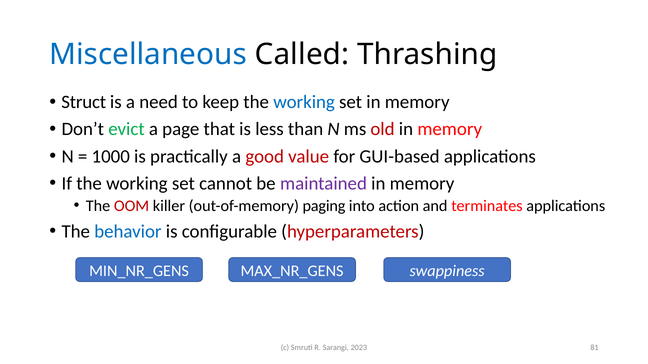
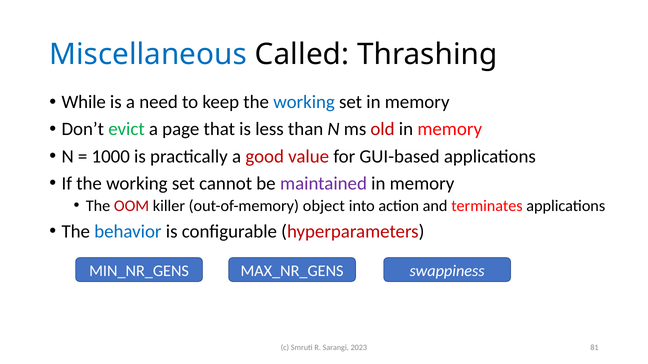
Struct: Struct -> While (84, 102)
paging: paging -> object (324, 206)
